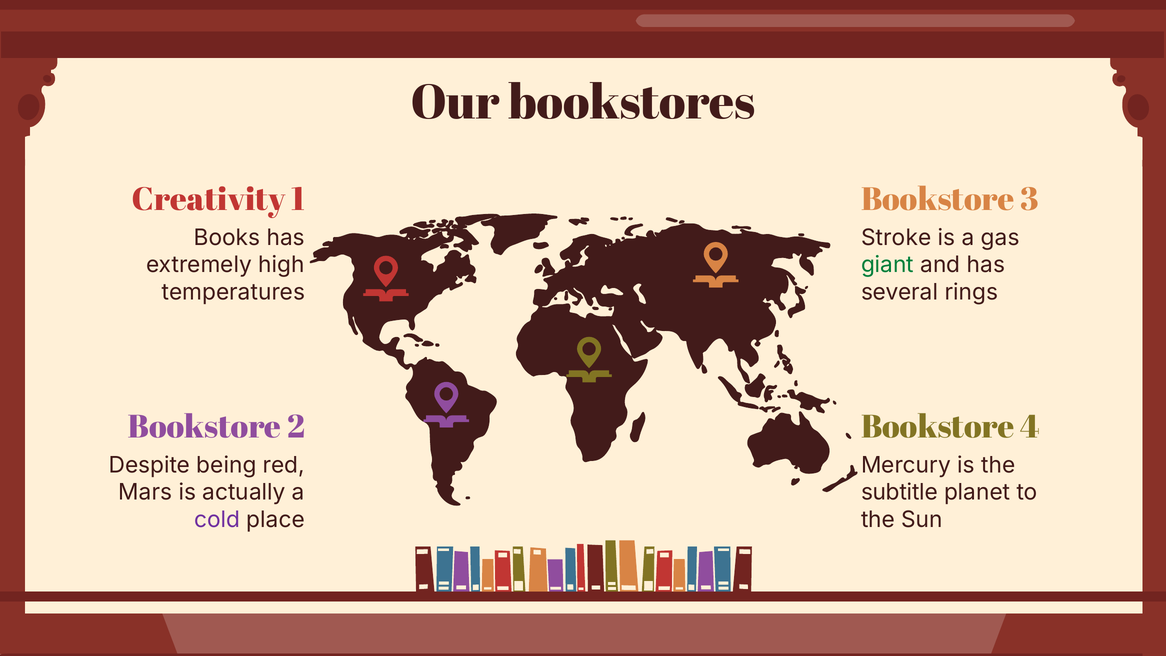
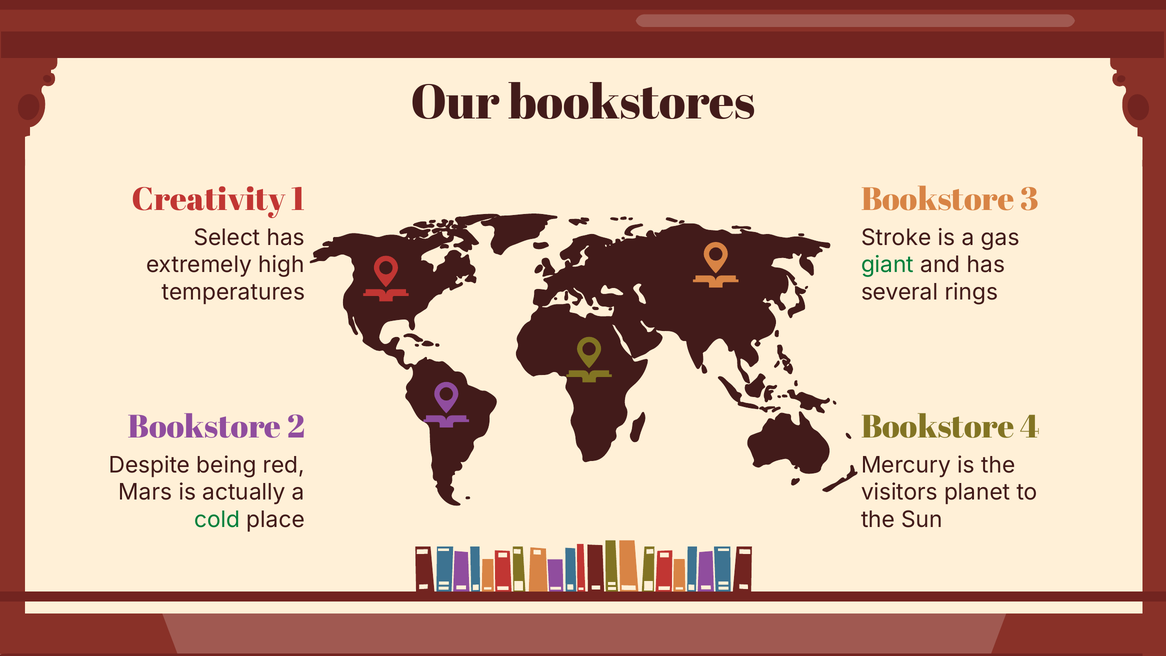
Books: Books -> Select (227, 238)
subtitle: subtitle -> visitors (899, 492)
cold colour: purple -> green (217, 520)
